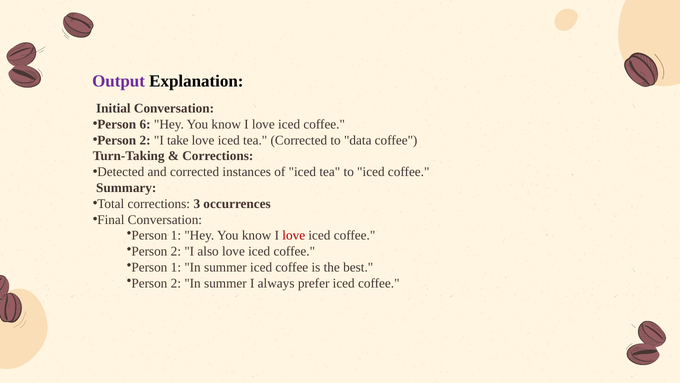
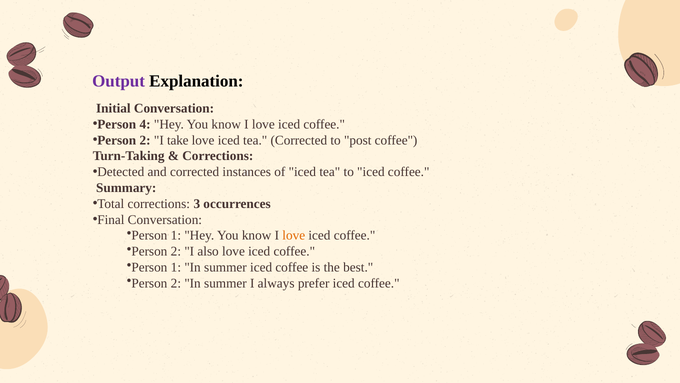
6: 6 -> 4 (145, 124)
data: data -> post (358, 140)
love colour: red -> orange (294, 235)
